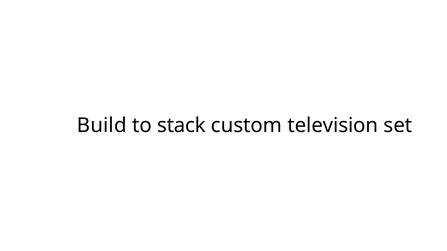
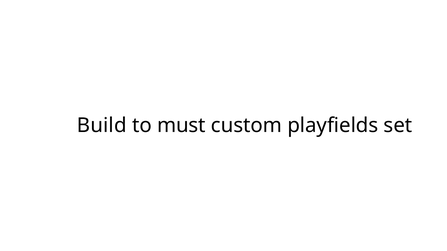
stack: stack -> must (181, 126)
television: television -> playfields (333, 126)
